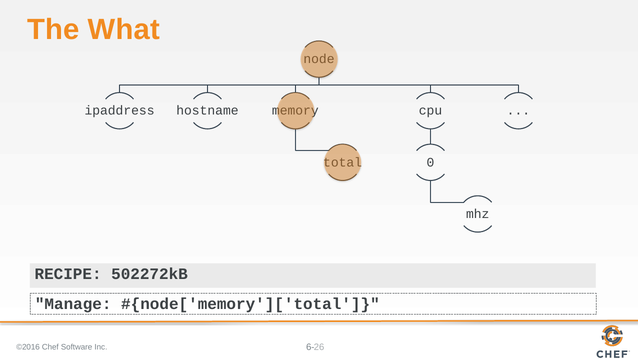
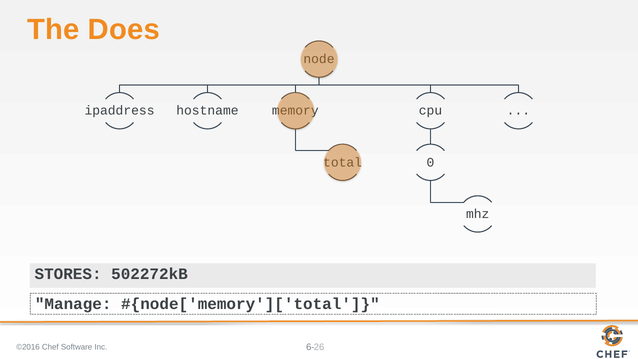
What: What -> Does (124, 29)
RECIPE: RECIPE -> STORES (68, 274)
